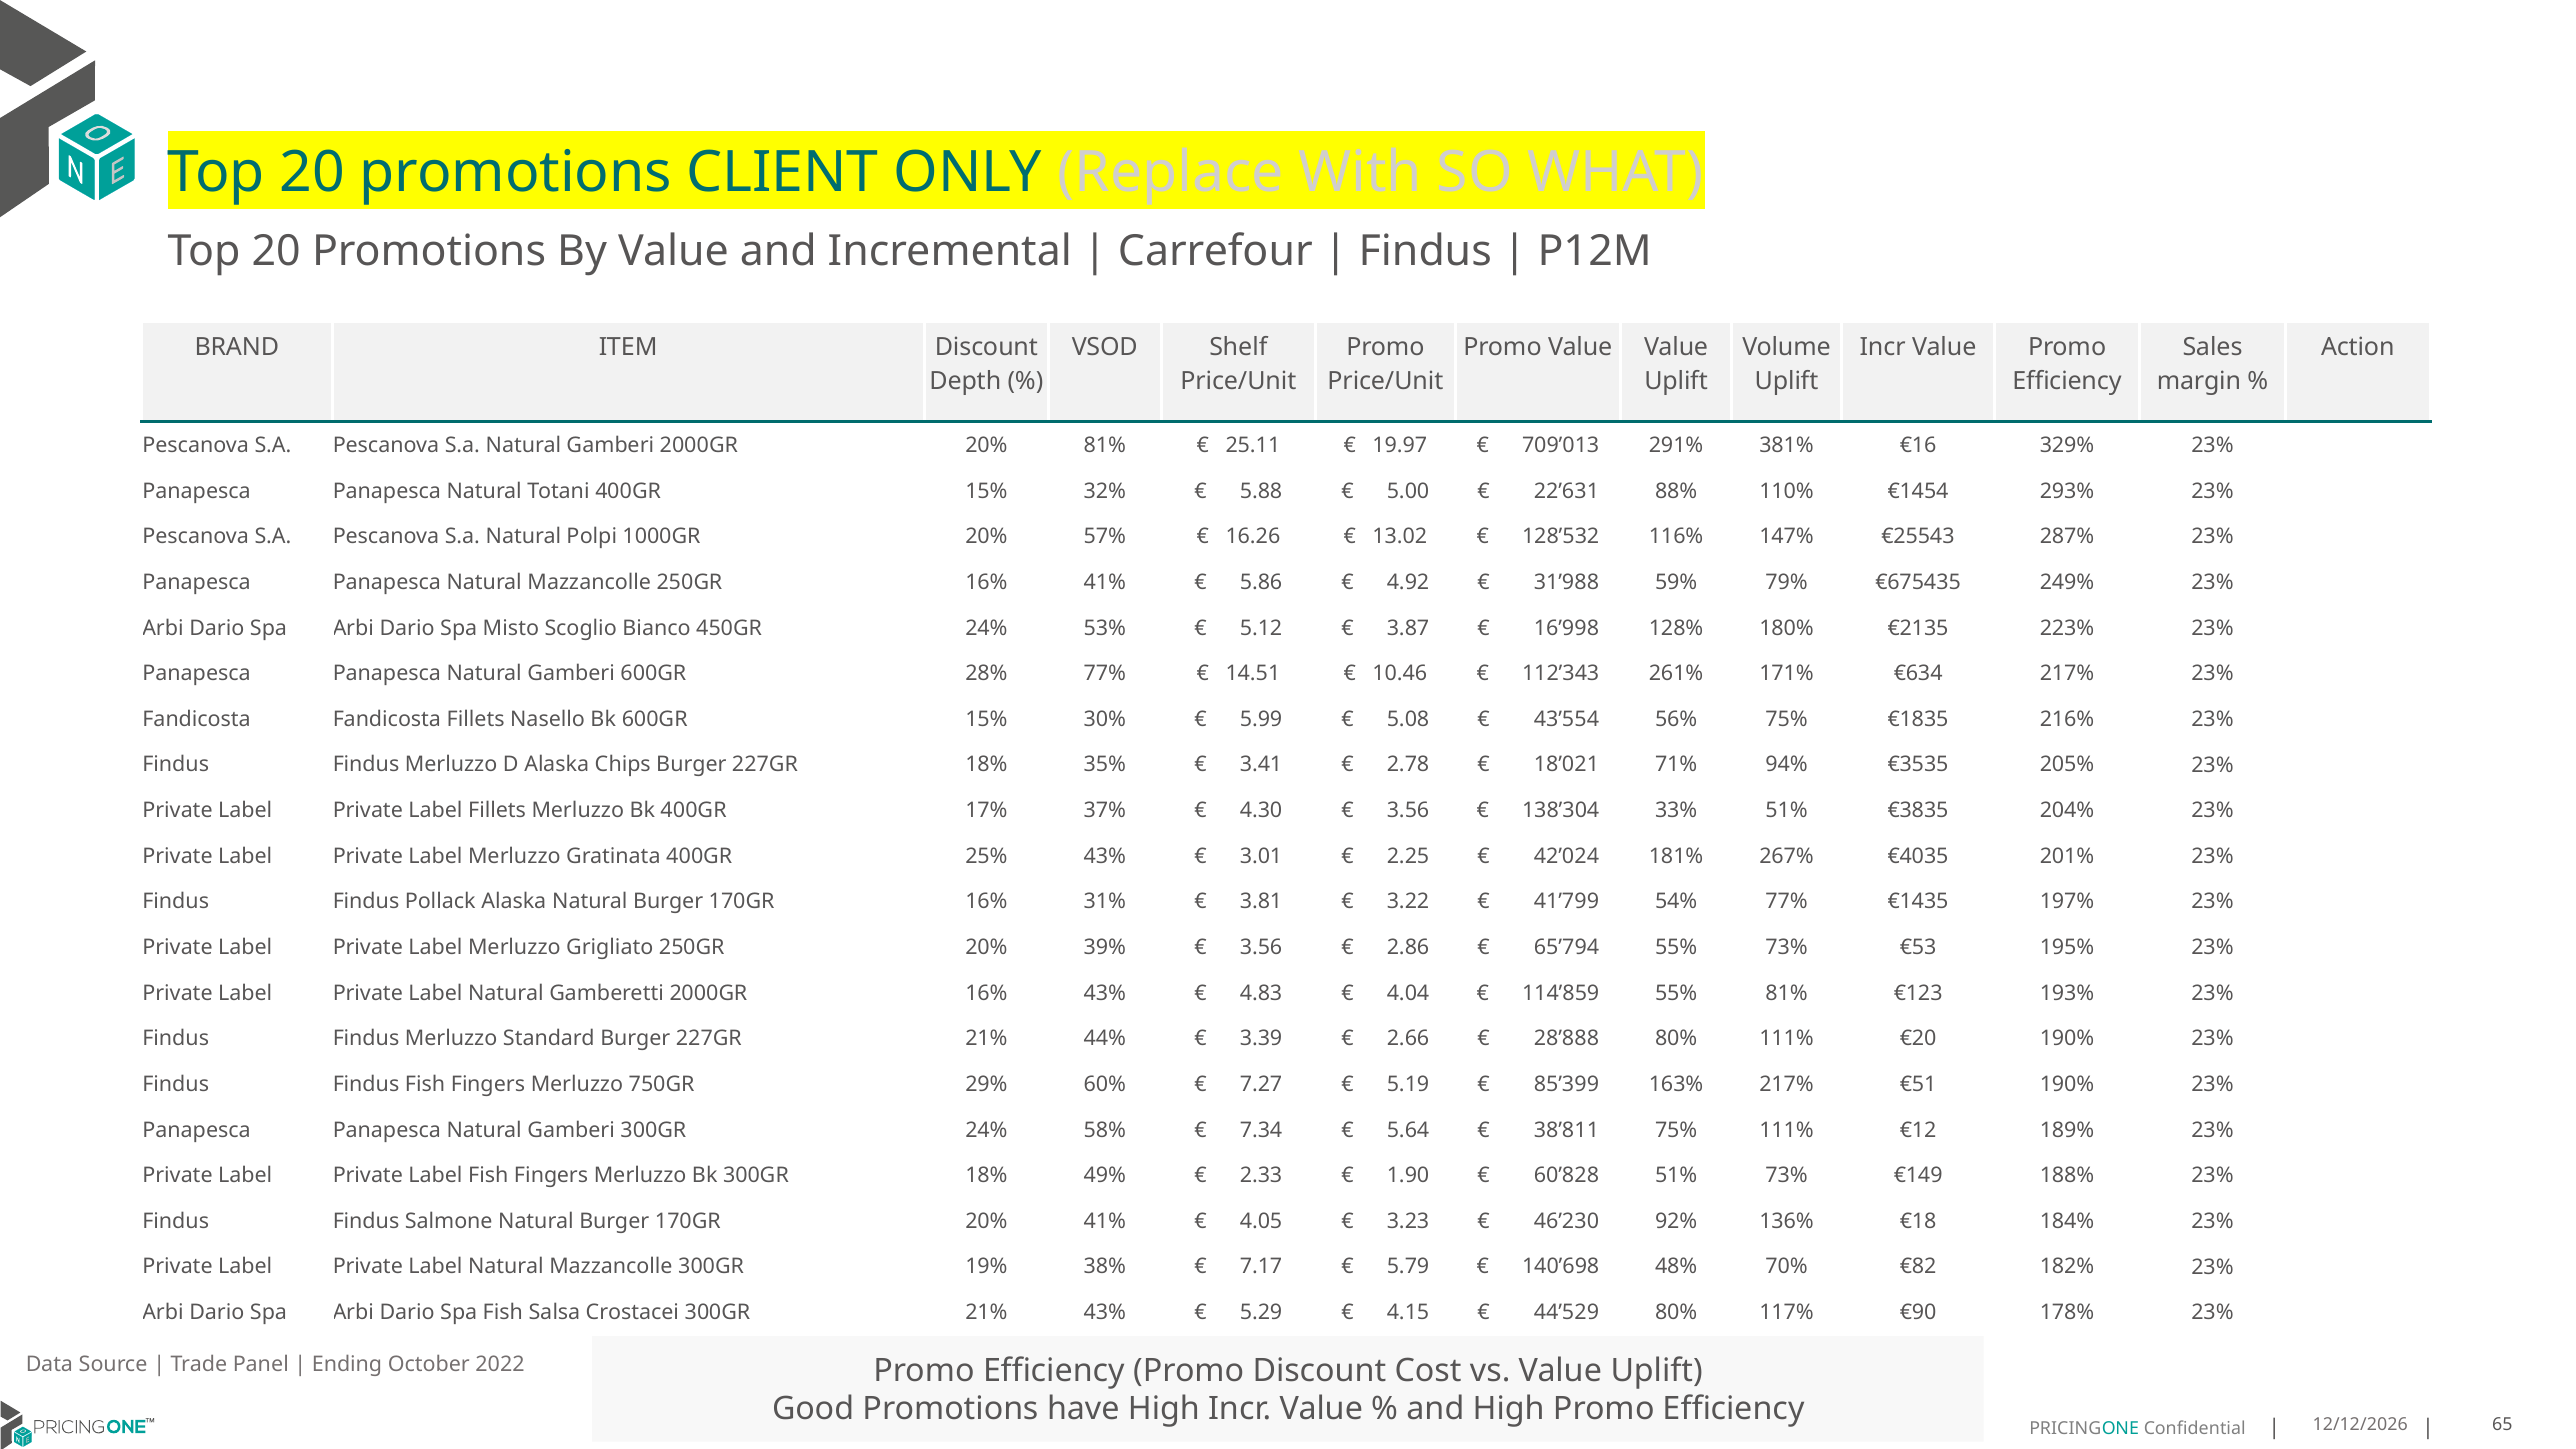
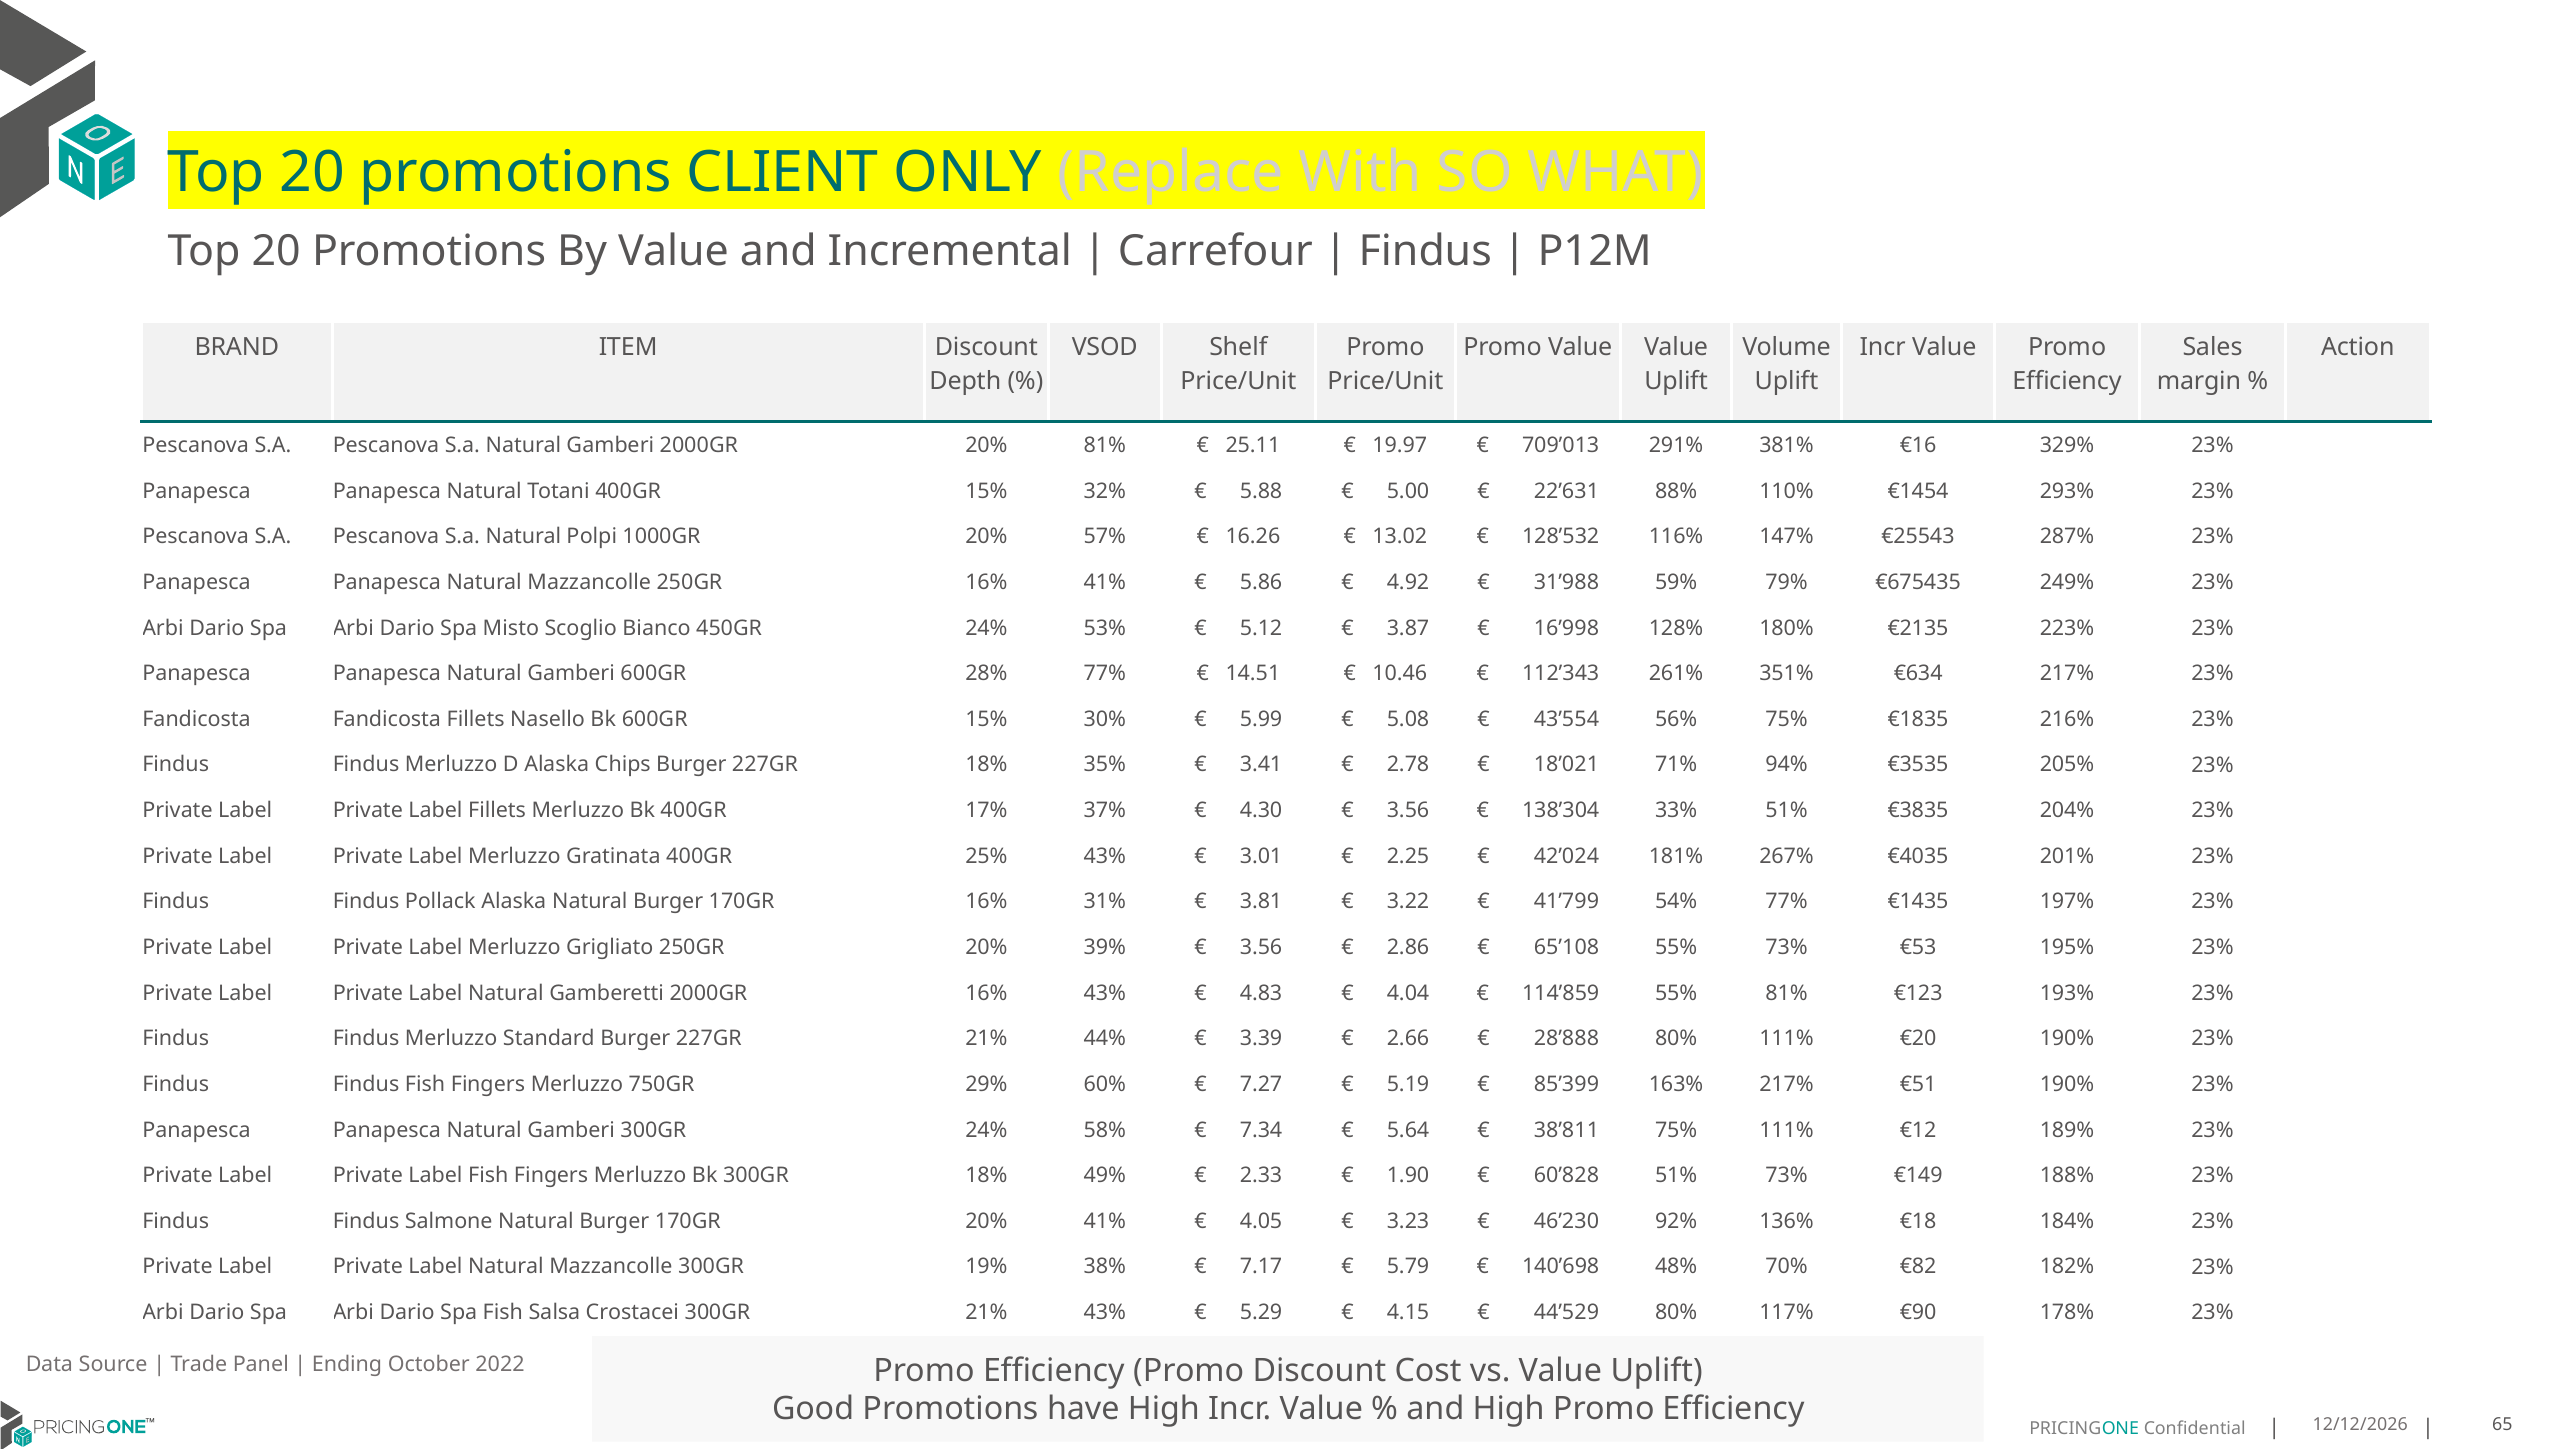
171%: 171% -> 351% (1787, 674)
65’794: 65’794 -> 65’108 (1567, 947)
